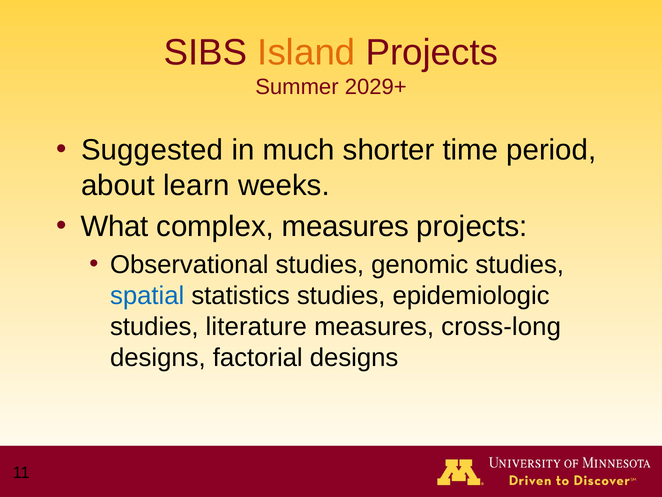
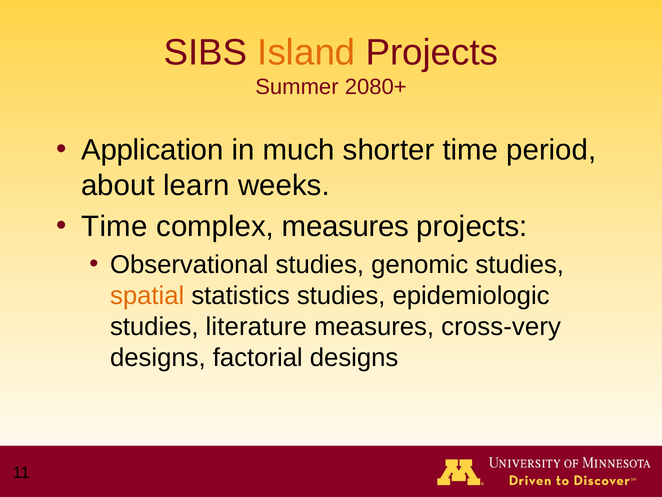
2029+: 2029+ -> 2080+ (376, 87)
Suggested: Suggested -> Application (152, 150)
What: What -> Time (114, 226)
spatial colour: blue -> orange (147, 295)
cross-long: cross-long -> cross-very (501, 326)
